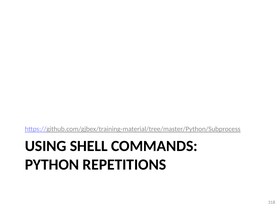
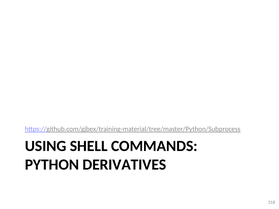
REPETITIONS: REPETITIONS -> DERIVATIVES (124, 165)
